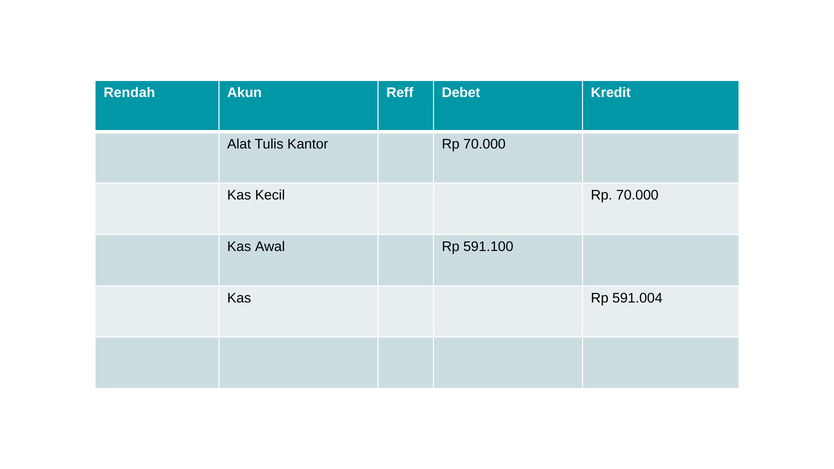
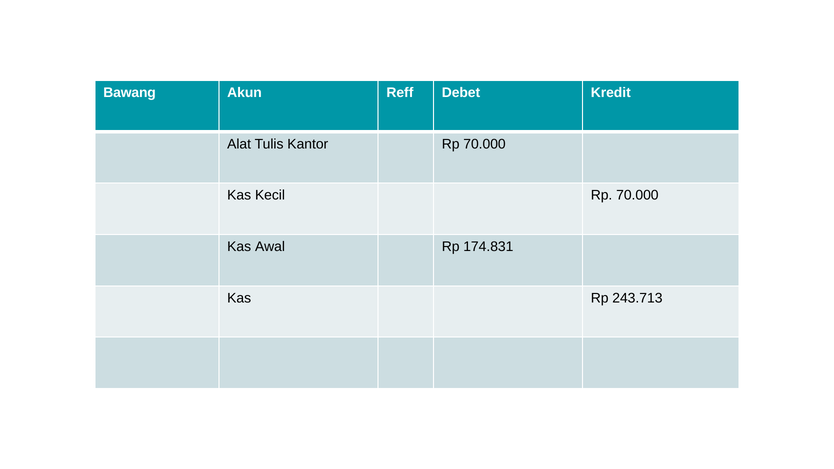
Rendah: Rendah -> Bawang (130, 93)
591.100: 591.100 -> 174.831 (488, 247)
591.004: 591.004 -> 243.713 (637, 298)
